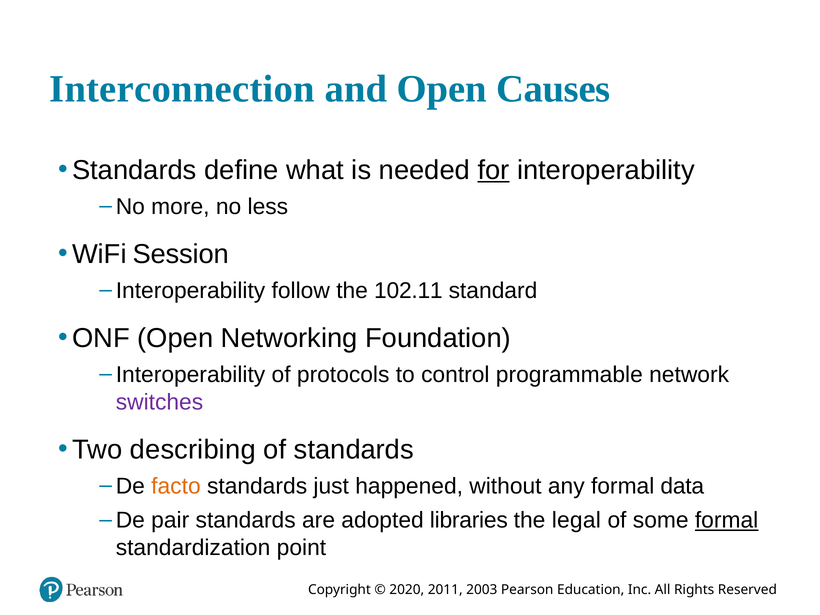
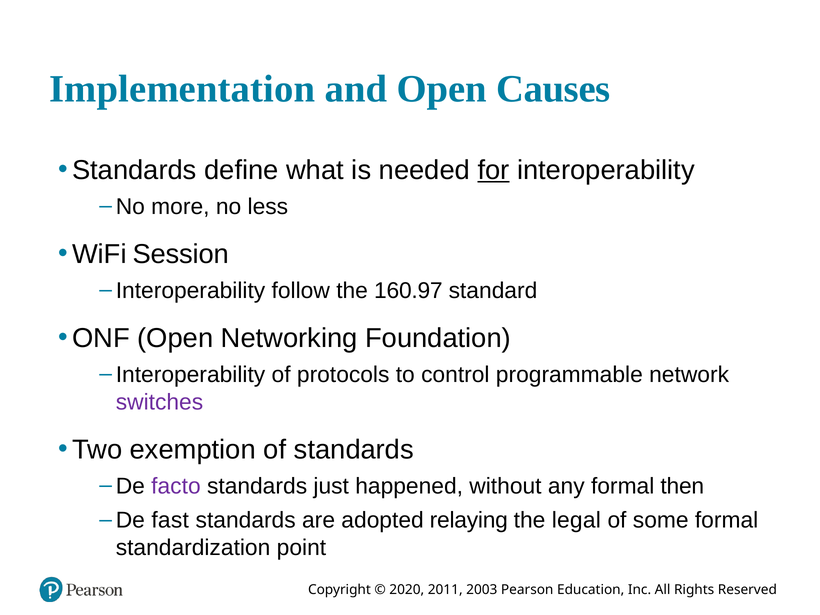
Interconnection: Interconnection -> Implementation (182, 89)
102.11: 102.11 -> 160.97 (408, 291)
describing: describing -> exemption (193, 450)
facto colour: orange -> purple (176, 486)
data: data -> then (682, 486)
pair: pair -> fast (170, 520)
libraries: libraries -> relaying (469, 520)
formal underline: present -> none (727, 520)
